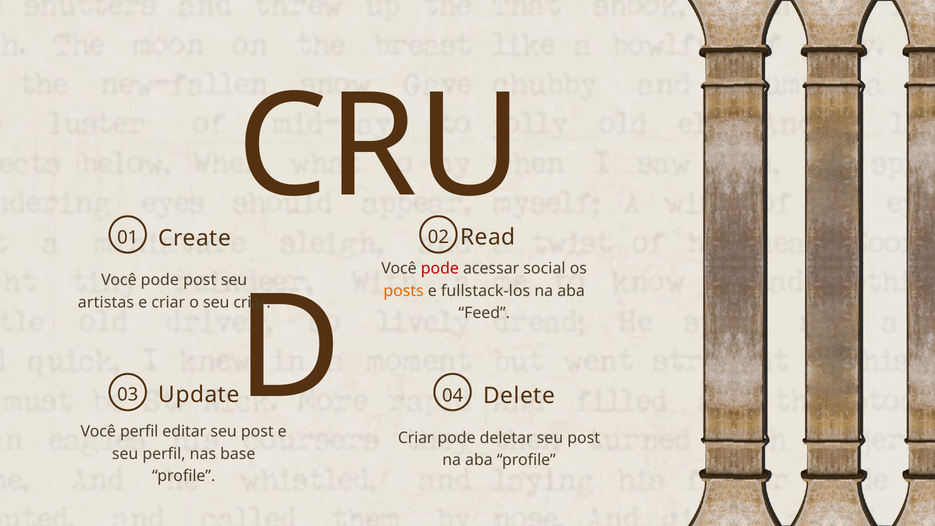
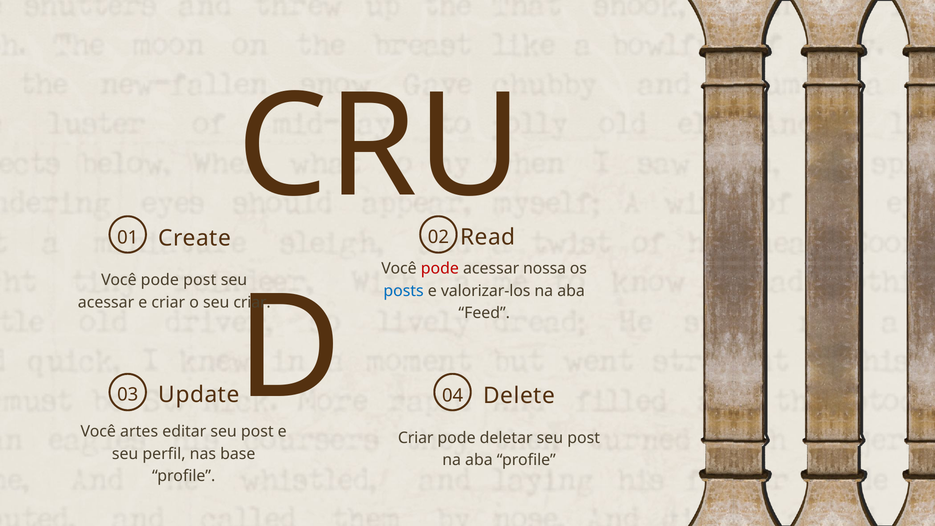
social: social -> nossa (545, 269)
posts colour: orange -> blue (404, 291)
fullstack-los: fullstack-los -> valorizar-los (486, 291)
artistas: artistas -> acessar (106, 302)
Você perfil: perfil -> artes (139, 432)
